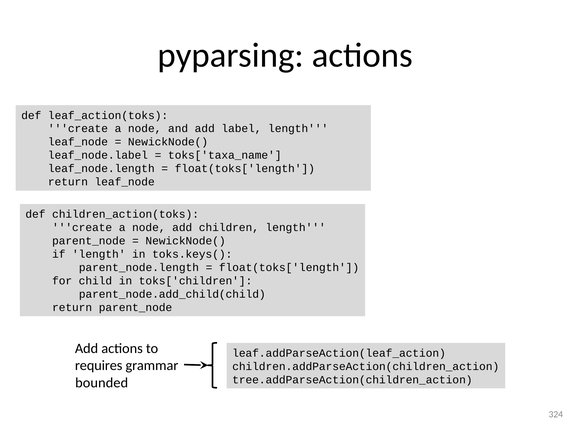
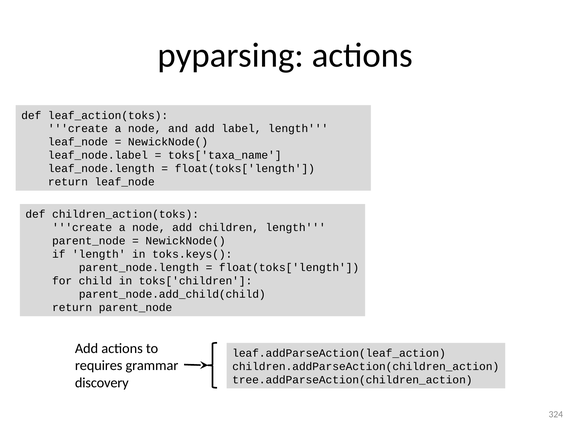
bounded: bounded -> discovery (102, 383)
